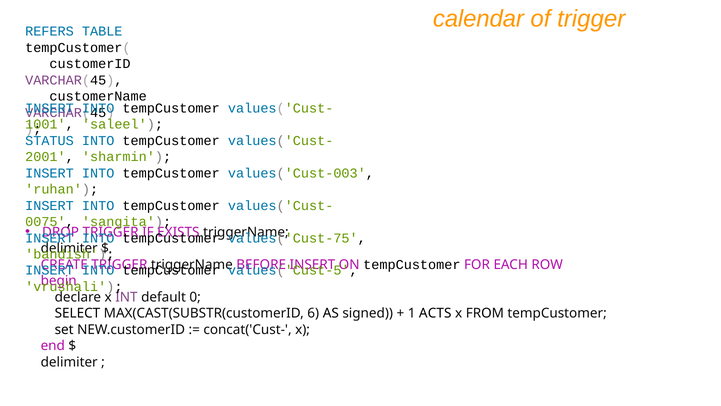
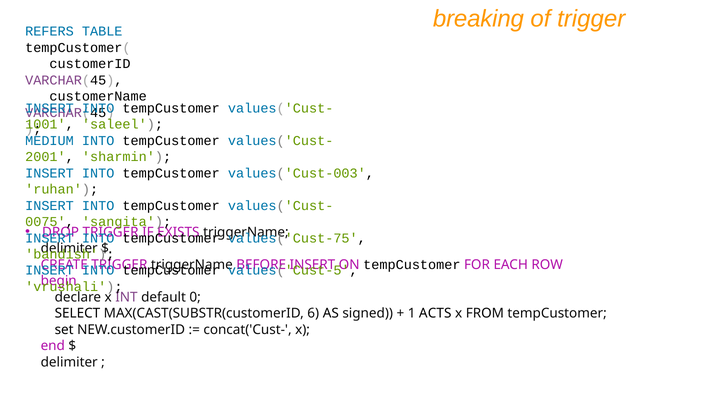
calendar: calendar -> breaking (478, 19)
STATUS: STATUS -> MEDIUM (49, 140)
